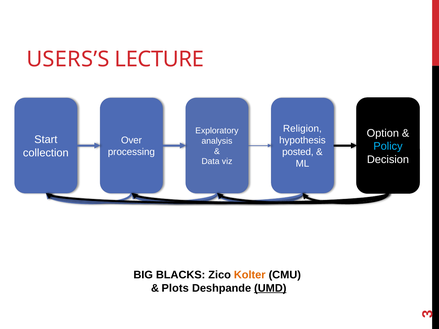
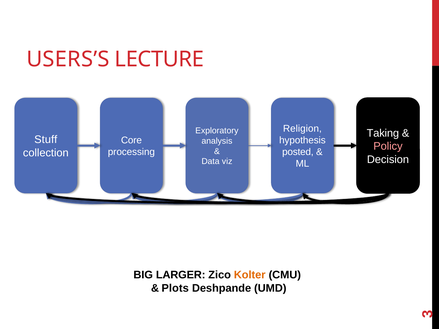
Option: Option -> Taking (383, 133)
Start: Start -> Stuff (46, 140)
Over: Over -> Core (131, 140)
Policy colour: light blue -> pink (388, 146)
BLACKS: BLACKS -> LARGER (181, 275)
UMD underline: present -> none (270, 288)
